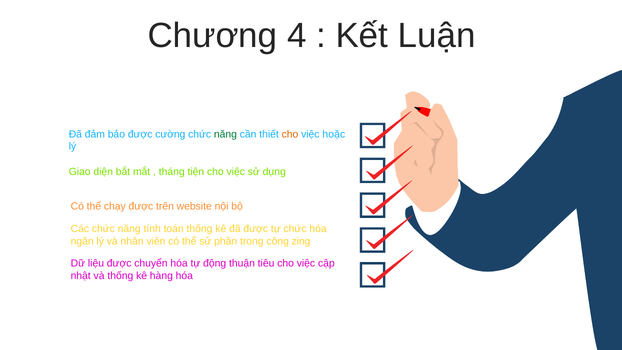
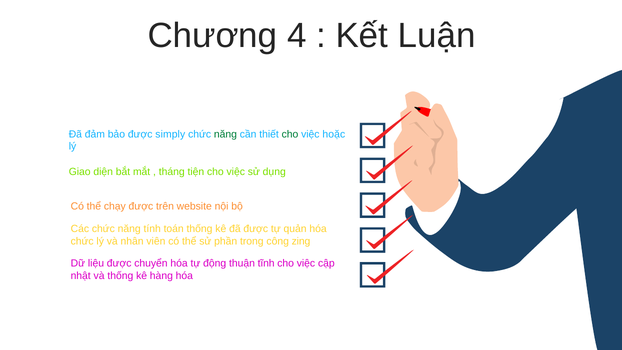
cường: cường -> simply (170, 134)
cho colour: orange -> green (290, 134)
tự chức: chức -> quản (295, 229)
ngân: ngân -> chức (82, 241)
tiêu: tiêu -> tĩnh (266, 263)
